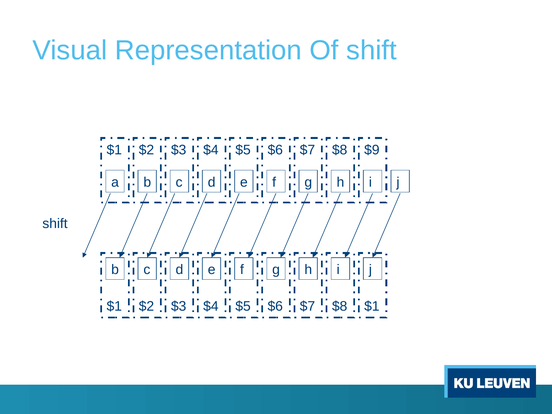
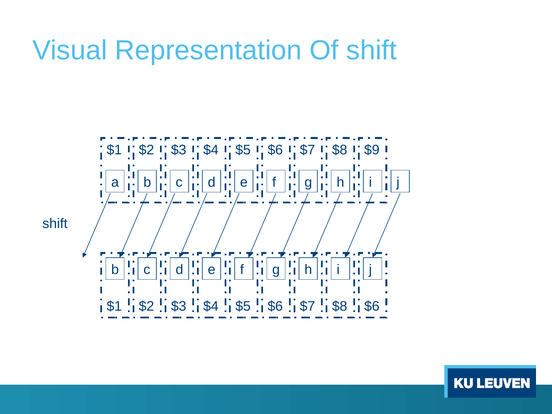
$7 $1: $1 -> $6 (372, 306)
